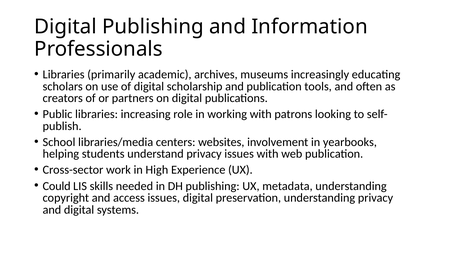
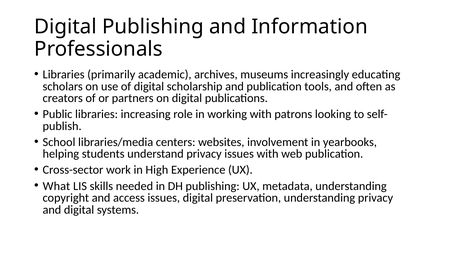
Could: Could -> What (56, 186)
